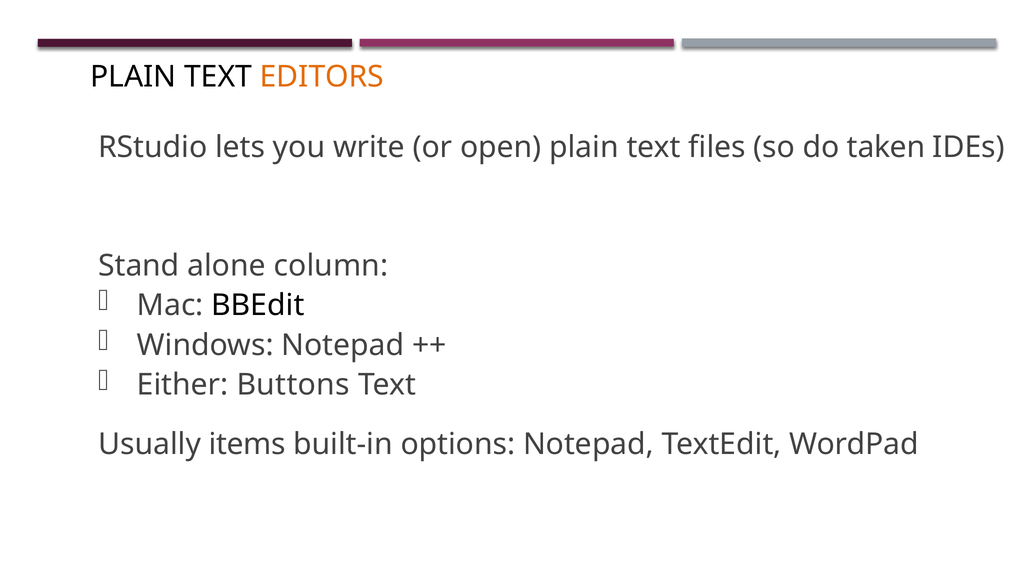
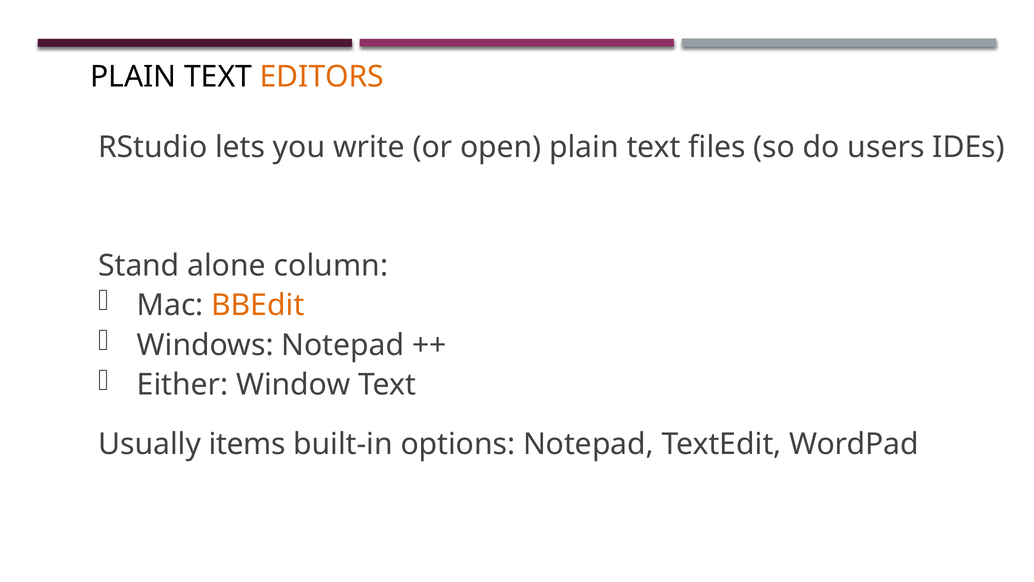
taken: taken -> users (886, 147)
BBEdit colour: black -> orange (258, 305)
Buttons: Buttons -> Window (293, 385)
